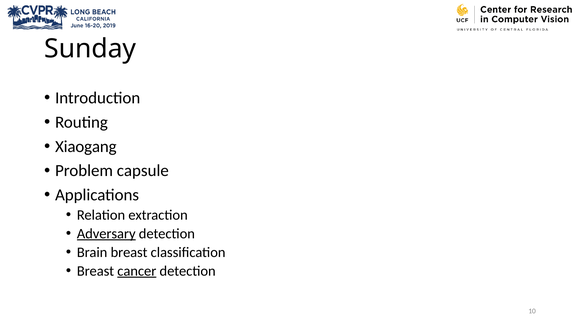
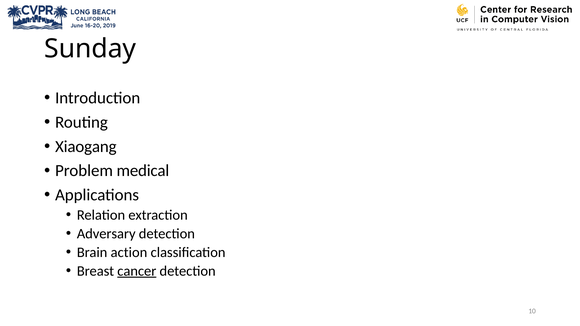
capsule: capsule -> medical (143, 171)
Adversary underline: present -> none (106, 234)
Brain breast: breast -> action (129, 252)
